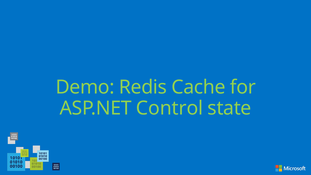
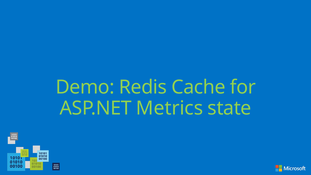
Control: Control -> Metrics (170, 108)
